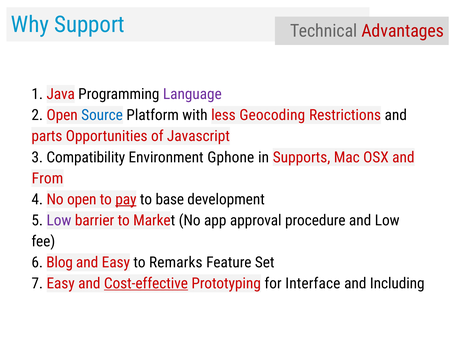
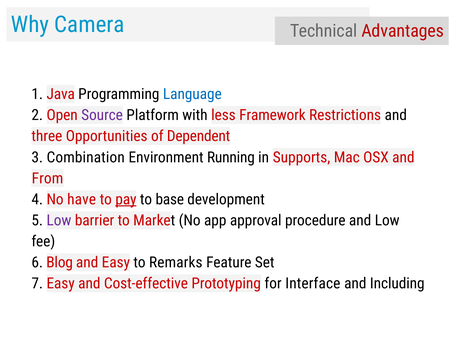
Support: Support -> Camera (89, 25)
Language colour: purple -> blue (192, 94)
Source colour: blue -> purple (102, 115)
Geocoding: Geocoding -> Framework (272, 115)
parts: parts -> three (47, 136)
Javascript: Javascript -> Dependent (199, 136)
Compatibility: Compatibility -> Combination (86, 158)
Gphone: Gphone -> Running (231, 158)
No open: open -> have (82, 200)
Cost-effective underline: present -> none (146, 284)
